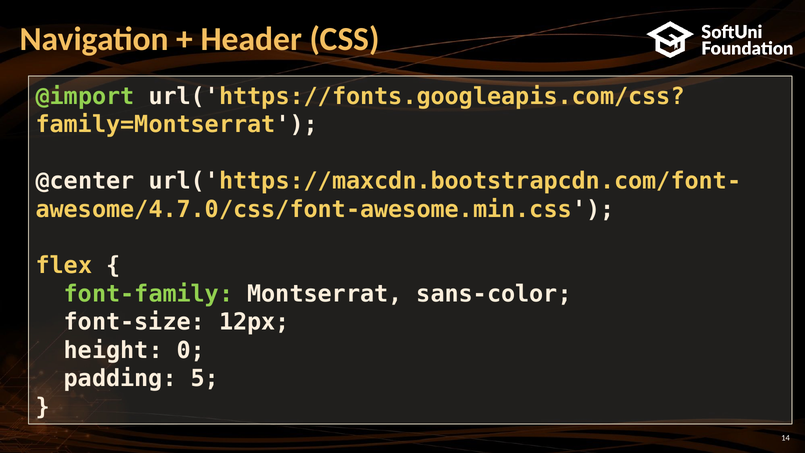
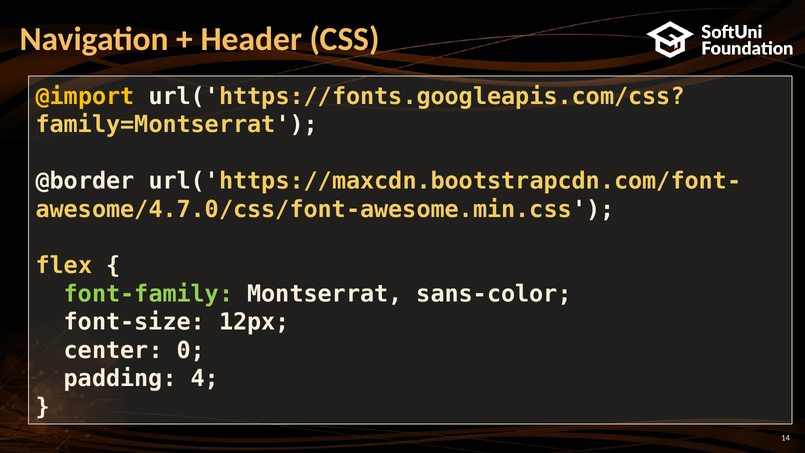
@import colour: light green -> yellow (85, 97)
@center: @center -> @border (85, 181)
height: height -> center (113, 350)
5: 5 -> 4 (205, 378)
